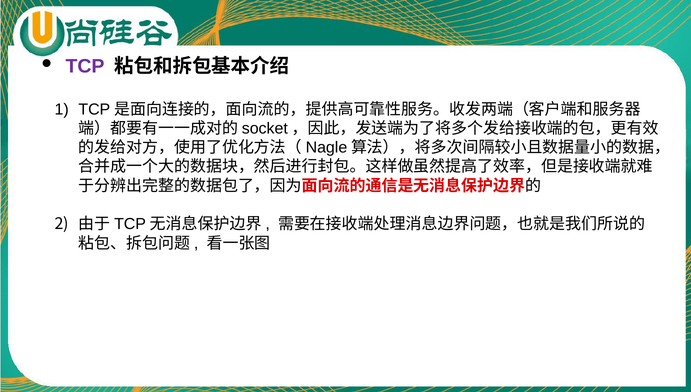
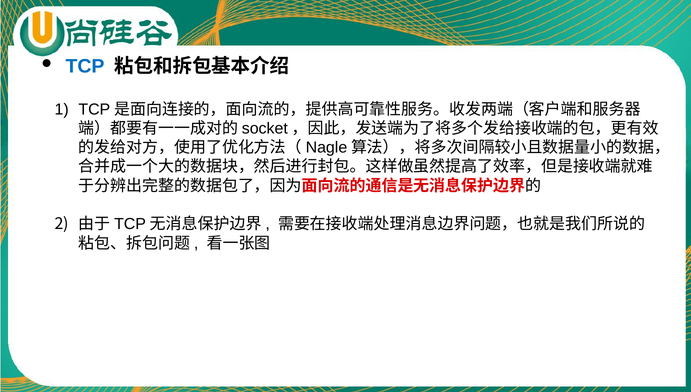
TCP colour: purple -> blue (85, 66)
